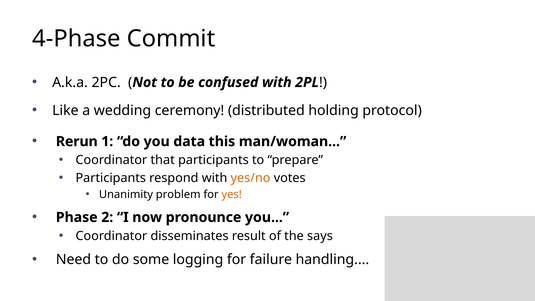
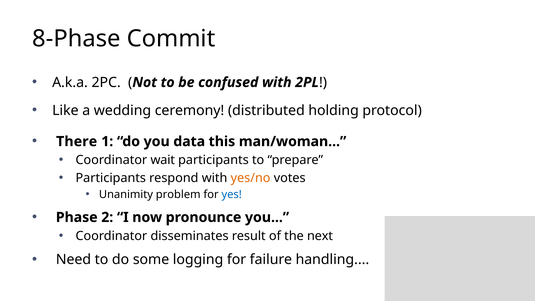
4-Phase: 4-Phase -> 8-Phase (76, 39)
Rerun: Rerun -> There (77, 141)
that: that -> wait (163, 160)
yes colour: orange -> blue (232, 194)
says: says -> next (320, 236)
